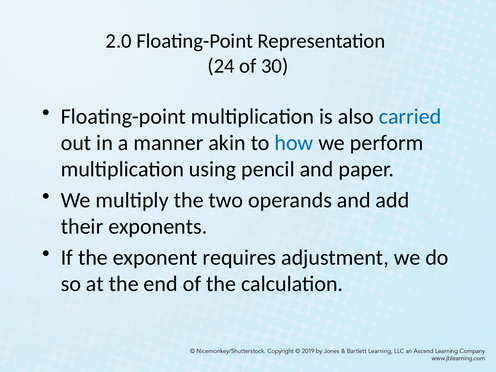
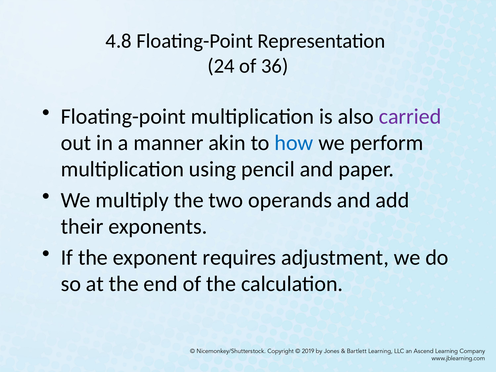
2.0: 2.0 -> 4.8 (119, 41)
30: 30 -> 36 (275, 66)
carried colour: blue -> purple (410, 116)
